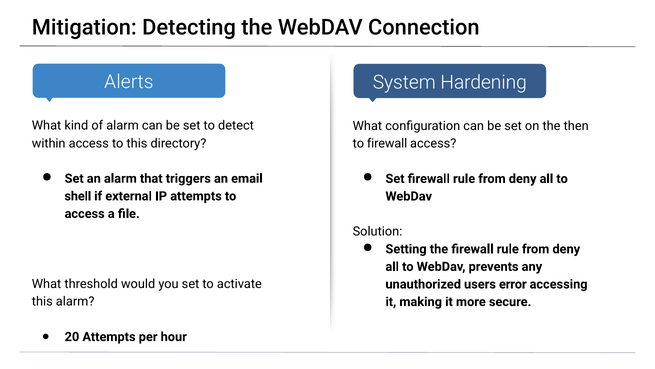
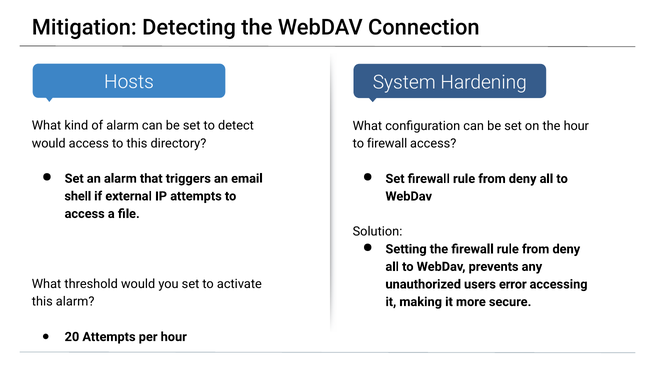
Alerts: Alerts -> Hosts (129, 82)
the then: then -> hour (576, 126)
within: within -> would (49, 143)
